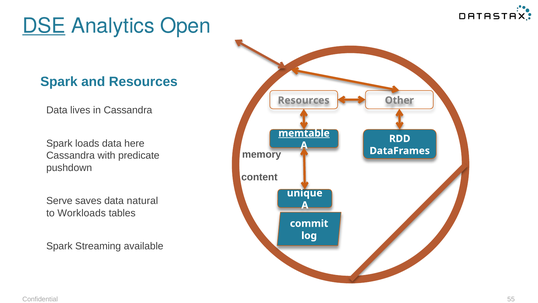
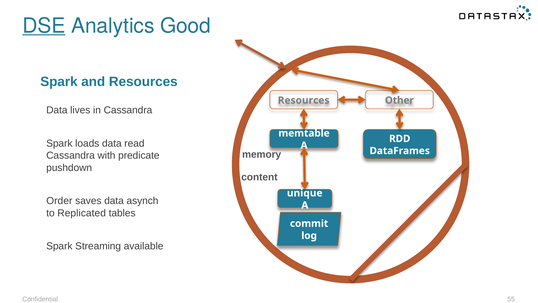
Open: Open -> Good (185, 26)
memtable underline: present -> none (304, 133)
here: here -> read (134, 143)
Serve: Serve -> Order (59, 201)
natural: natural -> asynch (143, 201)
Workloads: Workloads -> Replicated (82, 213)
